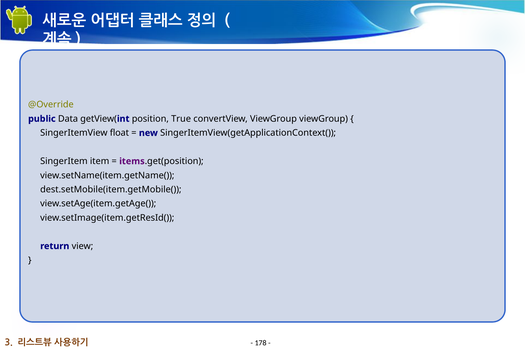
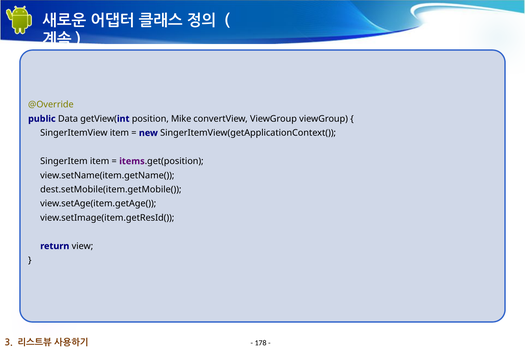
True: True -> Mike (181, 119)
SingerItemView float: float -> item (119, 133)
